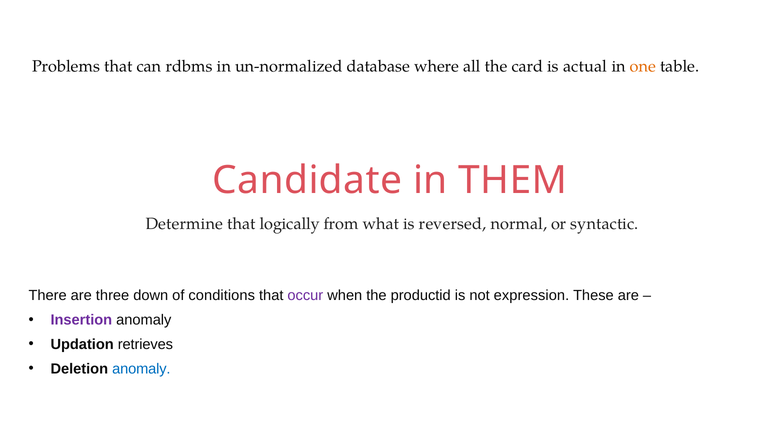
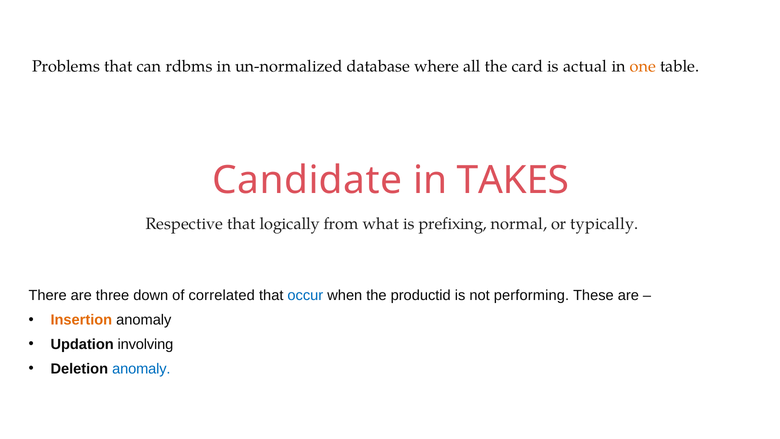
THEM: THEM -> TAKES (513, 180)
Determine: Determine -> Respective (184, 224)
reversed: reversed -> prefixing (453, 224)
syntactic: syntactic -> typically (604, 224)
conditions: conditions -> correlated (222, 295)
occur colour: purple -> blue (305, 295)
expression: expression -> performing (531, 295)
Insertion colour: purple -> orange (81, 320)
retrieves: retrieves -> involving (145, 344)
